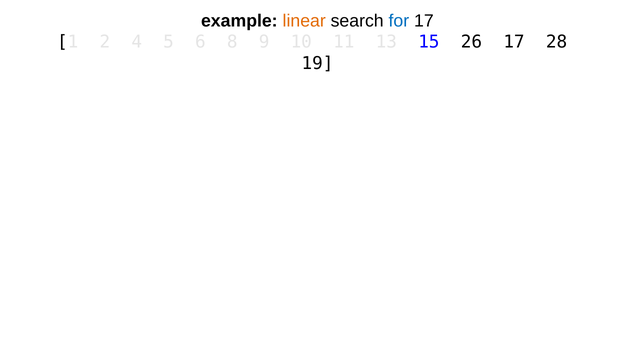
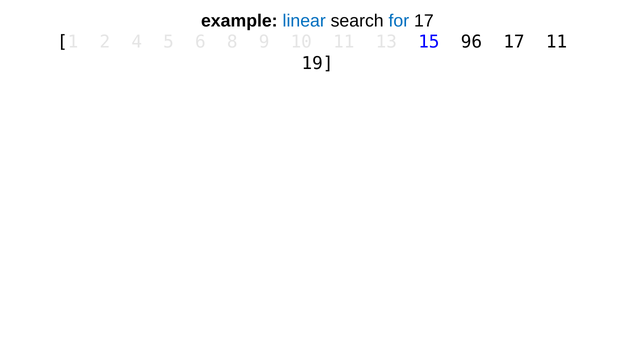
linear colour: orange -> blue (304, 21)
26: 26 -> 96 (471, 42)
17 28: 28 -> 11 (557, 42)
